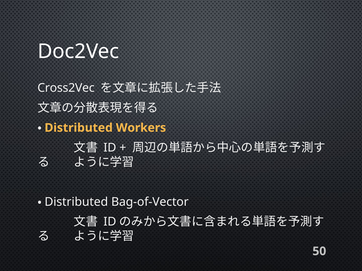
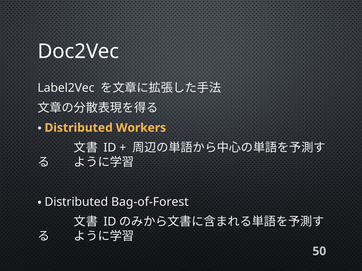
Cross2Vec: Cross2Vec -> Label2Vec (66, 88)
Bag-of-Vector: Bag-of-Vector -> Bag-of-Forest (150, 202)
